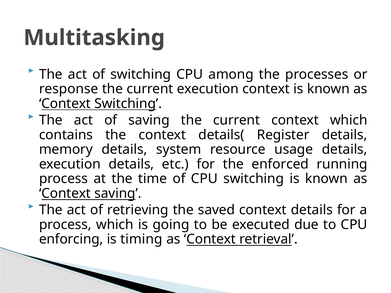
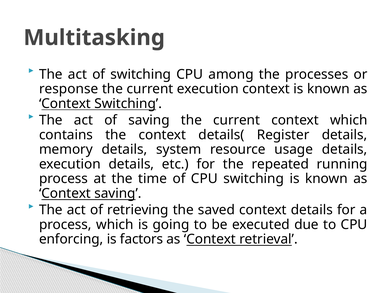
enforced: enforced -> repeated (280, 164)
timing: timing -> factors (142, 239)
